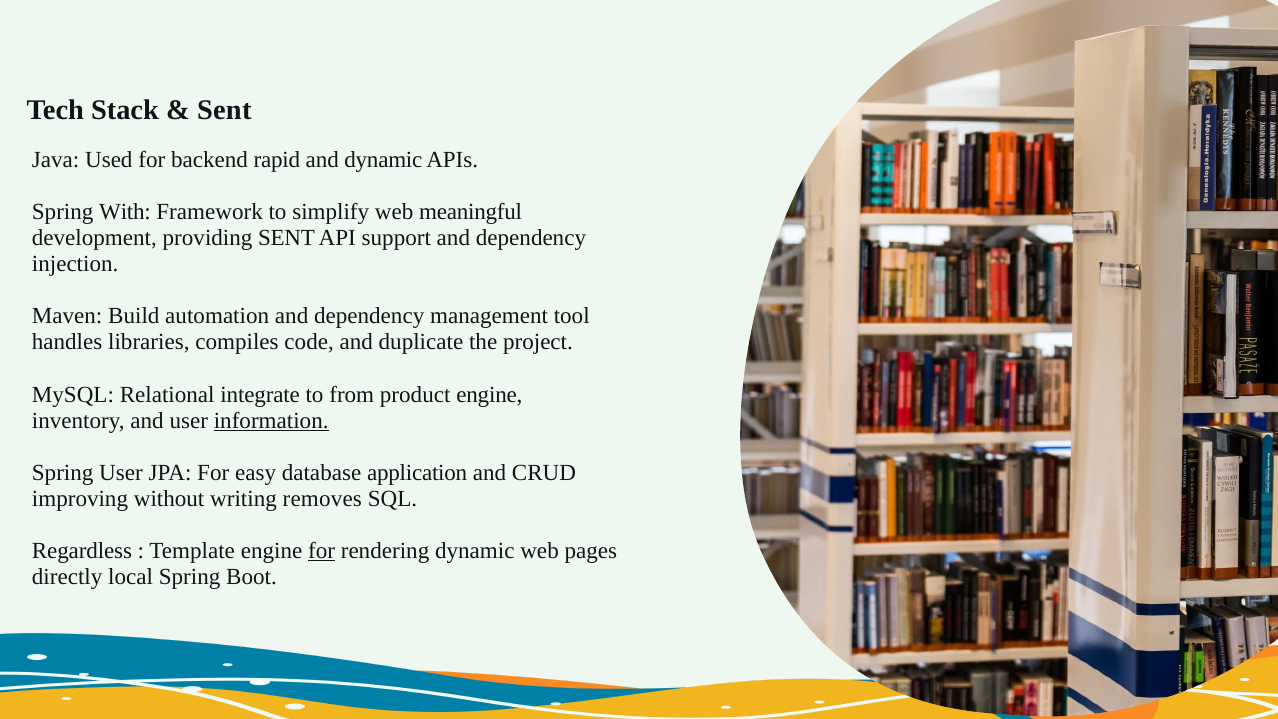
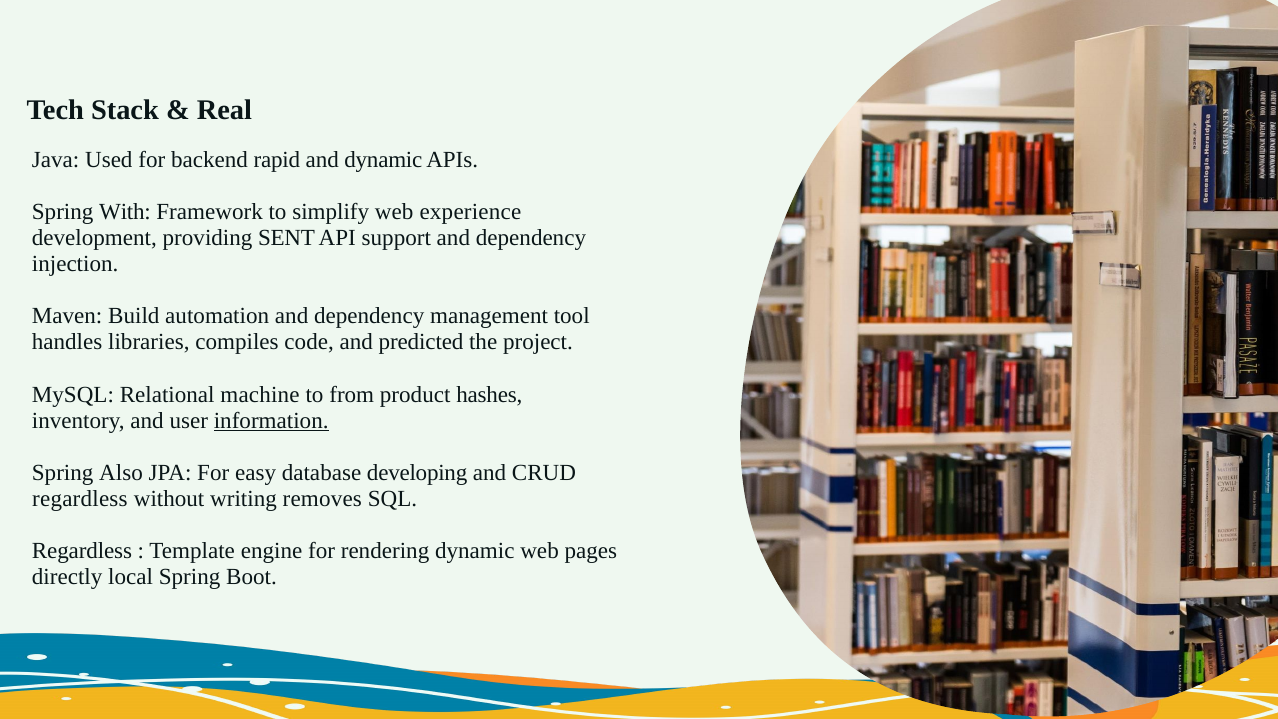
Sent: Sent -> Real (224, 110)
meaningful: meaningful -> experience (470, 212)
duplicate: duplicate -> predicted (421, 342)
integrate: integrate -> machine (260, 394)
product engine: engine -> hashes (489, 394)
Spring User: User -> Also (121, 472)
application: application -> developing (417, 472)
improving: improving -> regardless (80, 498)
for underline: present -> none (322, 550)
